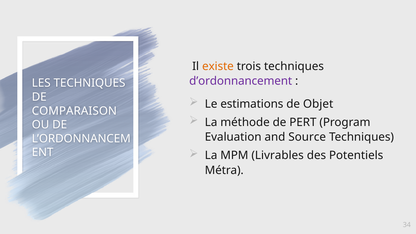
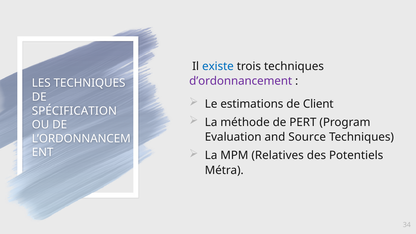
existe colour: orange -> blue (218, 66)
Objet: Objet -> Client (318, 104)
COMPARAISON: COMPARAISON -> SPÉCIFICATION (74, 111)
Livrables: Livrables -> Relatives (278, 155)
